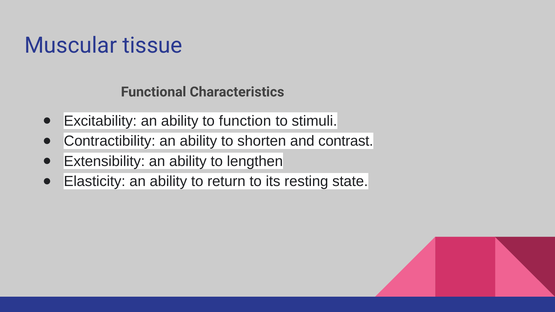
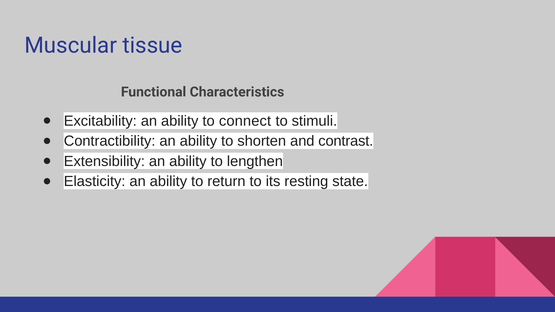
function: function -> connect (245, 121)
